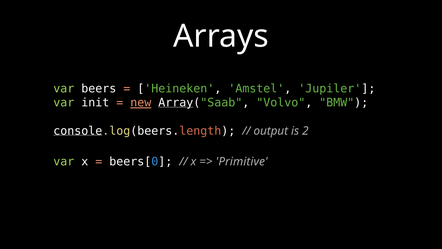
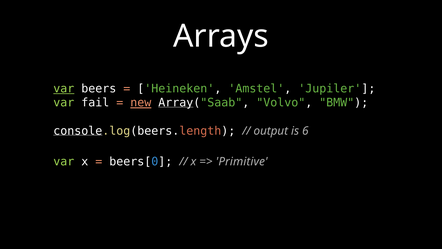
var underline: none -> present (64, 89)
init: init -> fail (95, 103)
2: 2 -> 6 (305, 131)
